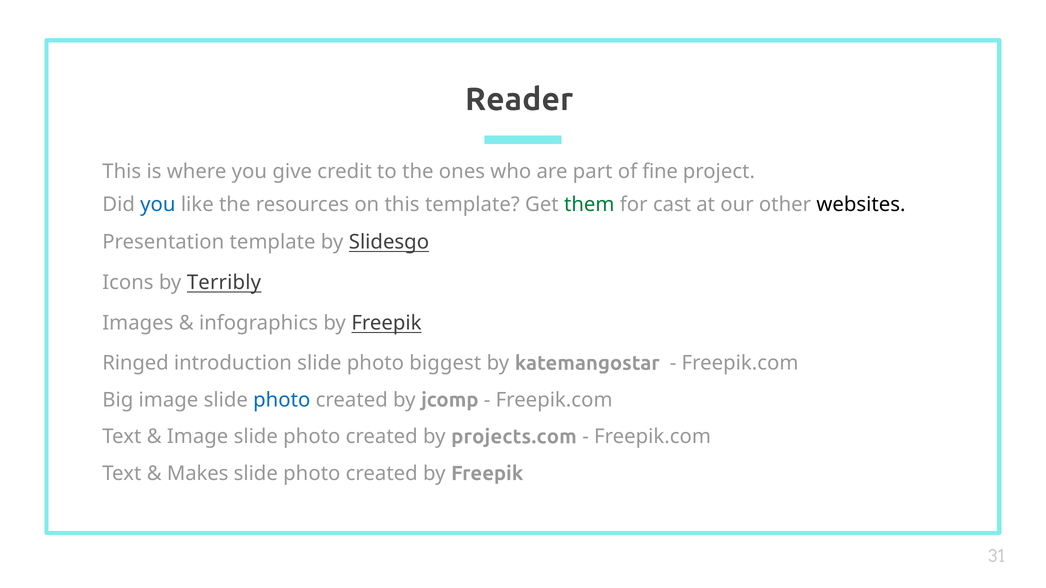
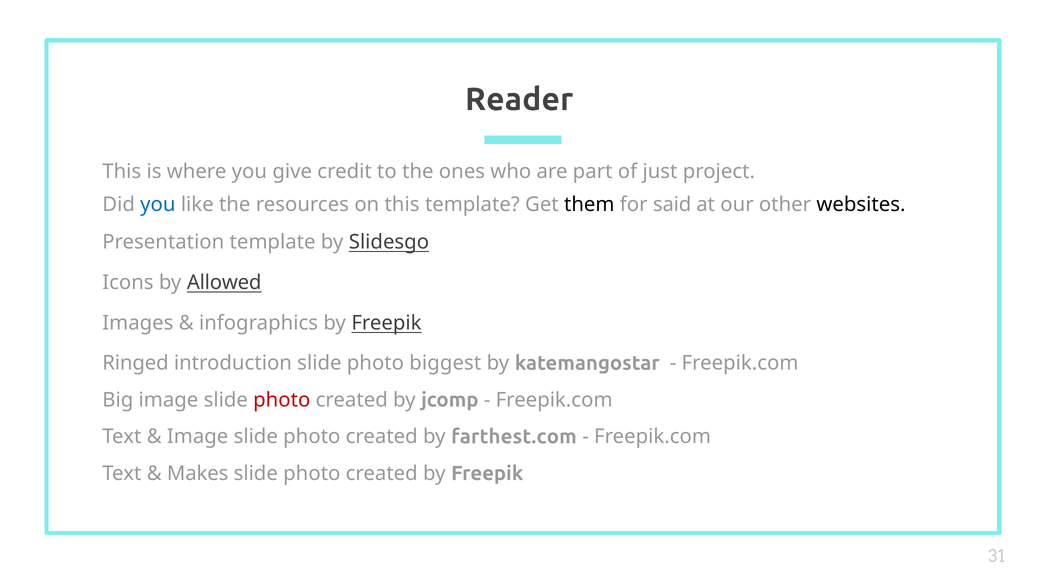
fine: fine -> just (660, 172)
them colour: green -> black (589, 205)
cast: cast -> said (672, 205)
Terribly: Terribly -> Allowed (224, 283)
photo colour: blue -> red (282, 400)
projects.com: projects.com -> farthest.com (514, 437)
